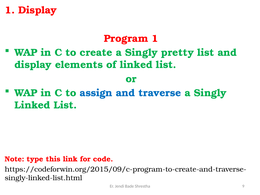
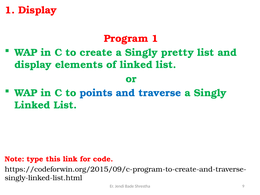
assign: assign -> points (96, 93)
